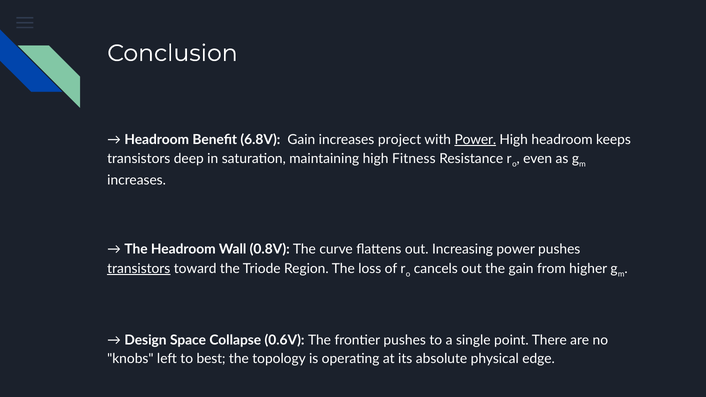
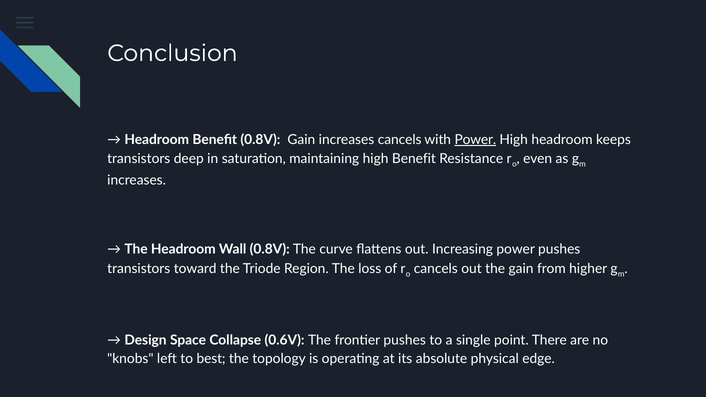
Benefit 6.8V: 6.8V -> 0.8V (260, 140)
increases project: project -> cancels (400, 140)
high Fitness: Fitness -> Benefit (414, 159)
transistors underline: present -> none (139, 269)
